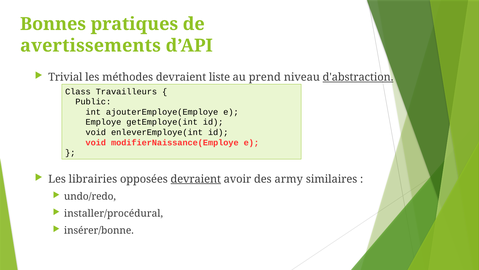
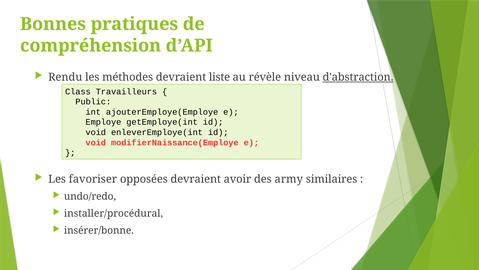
avertissements: avertissements -> compréhension (91, 46)
Trivial: Trivial -> Rendu (65, 77)
prend: prend -> révèle (265, 77)
librairies: librairies -> favoriser (93, 179)
devraient underline: present -> none (196, 179)
